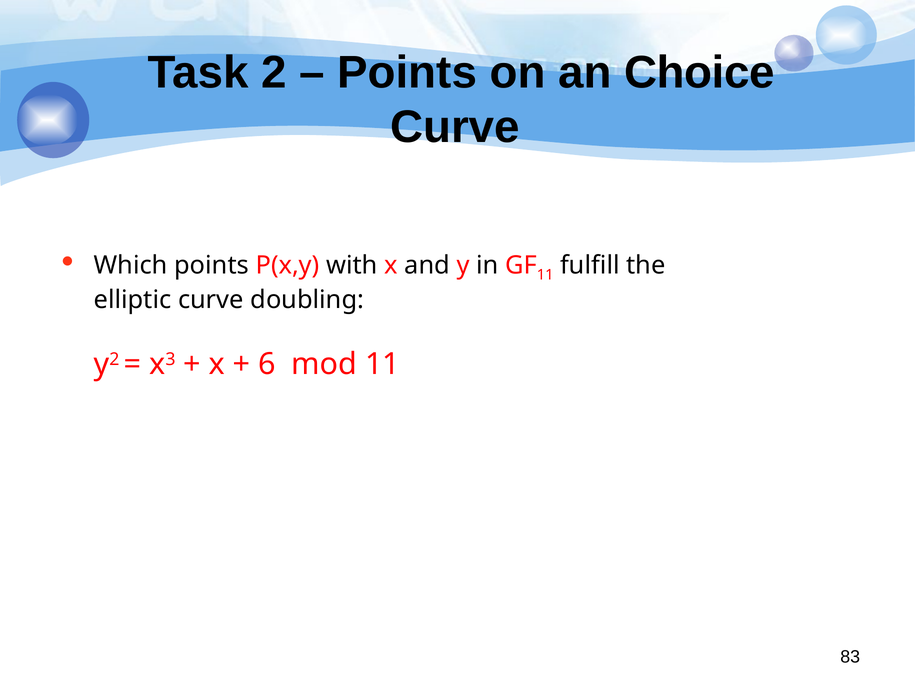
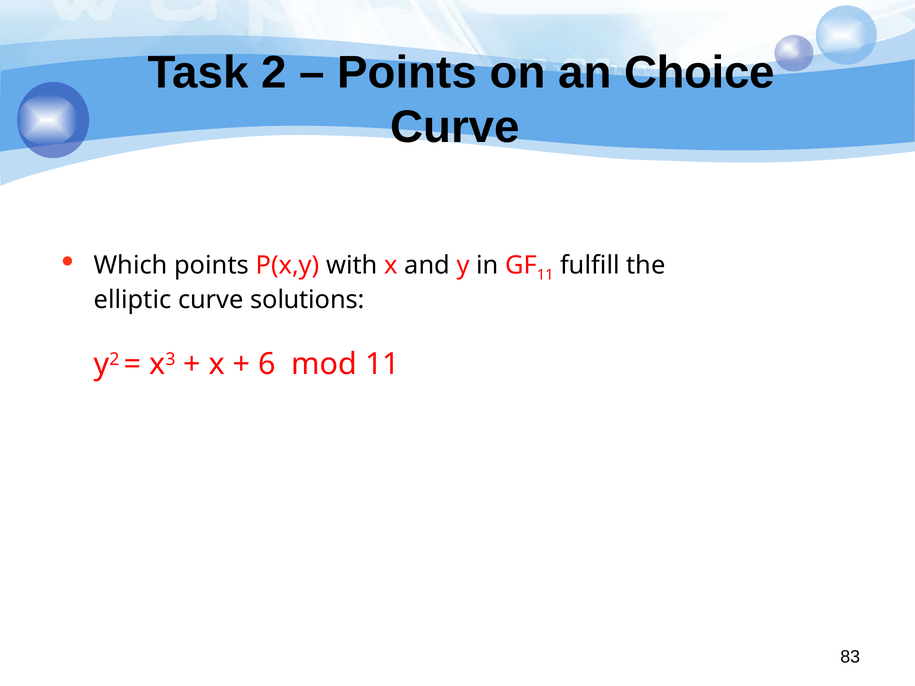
doubling: doubling -> solutions (307, 300)
